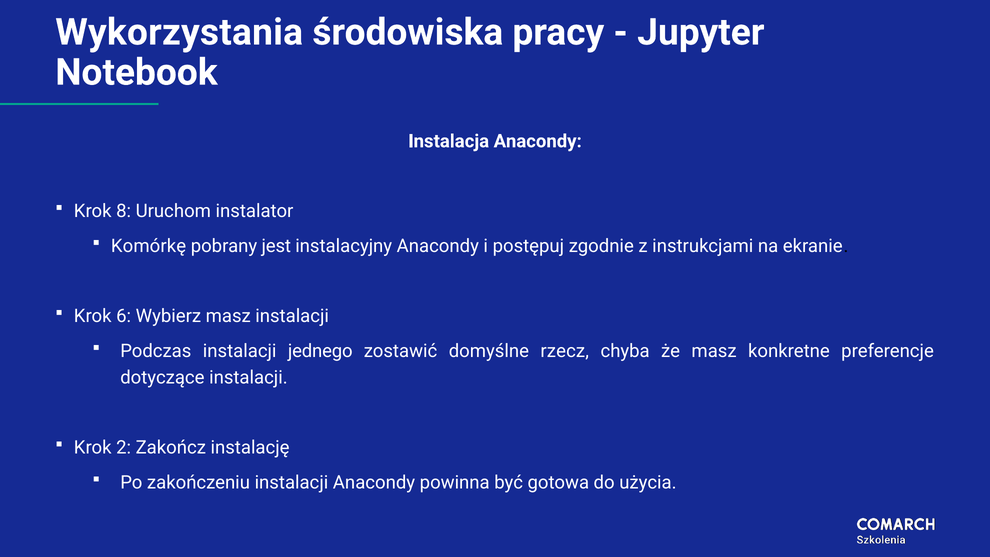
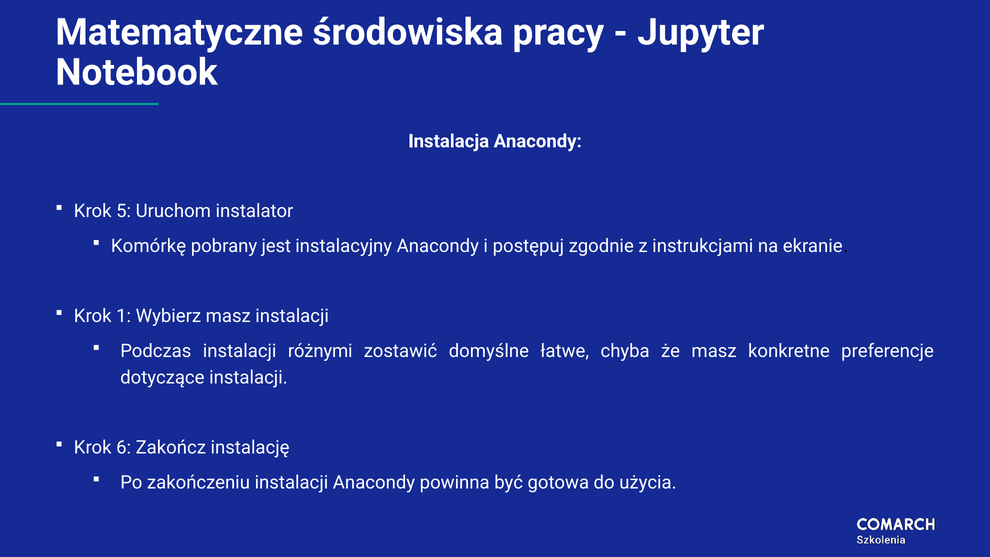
Wykorzystania: Wykorzystania -> Matematyczne (179, 32)
8: 8 -> 5 (124, 211)
6: 6 -> 1 (124, 316)
jednego: jednego -> różnymi (320, 351)
rzecz: rzecz -> łatwe (565, 351)
2: 2 -> 6 (124, 448)
